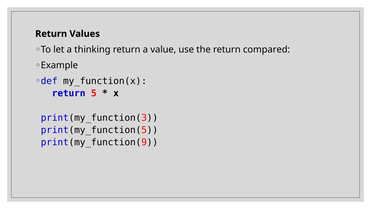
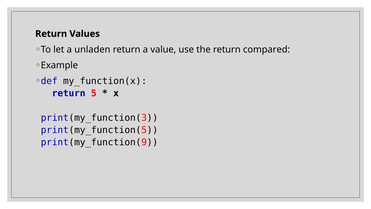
thinking: thinking -> unladen (92, 49)
